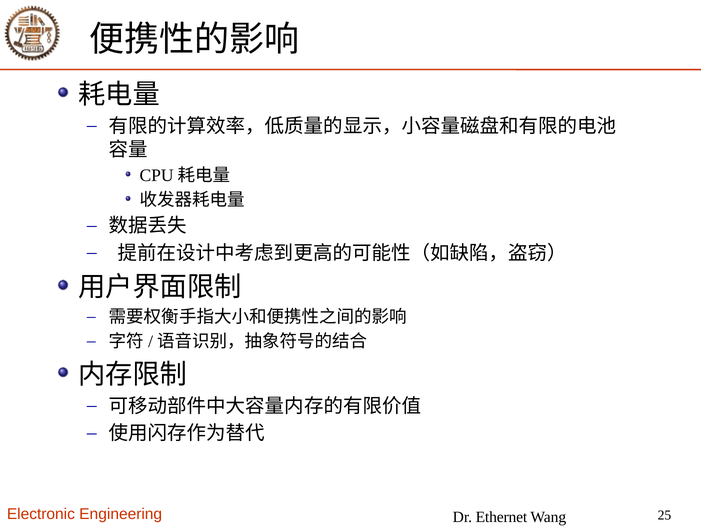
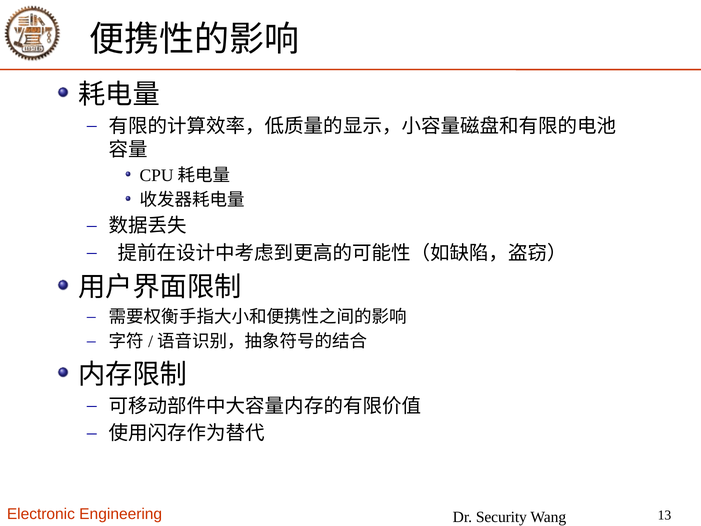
Ethernet: Ethernet -> Security (501, 517)
25: 25 -> 13 (664, 515)
